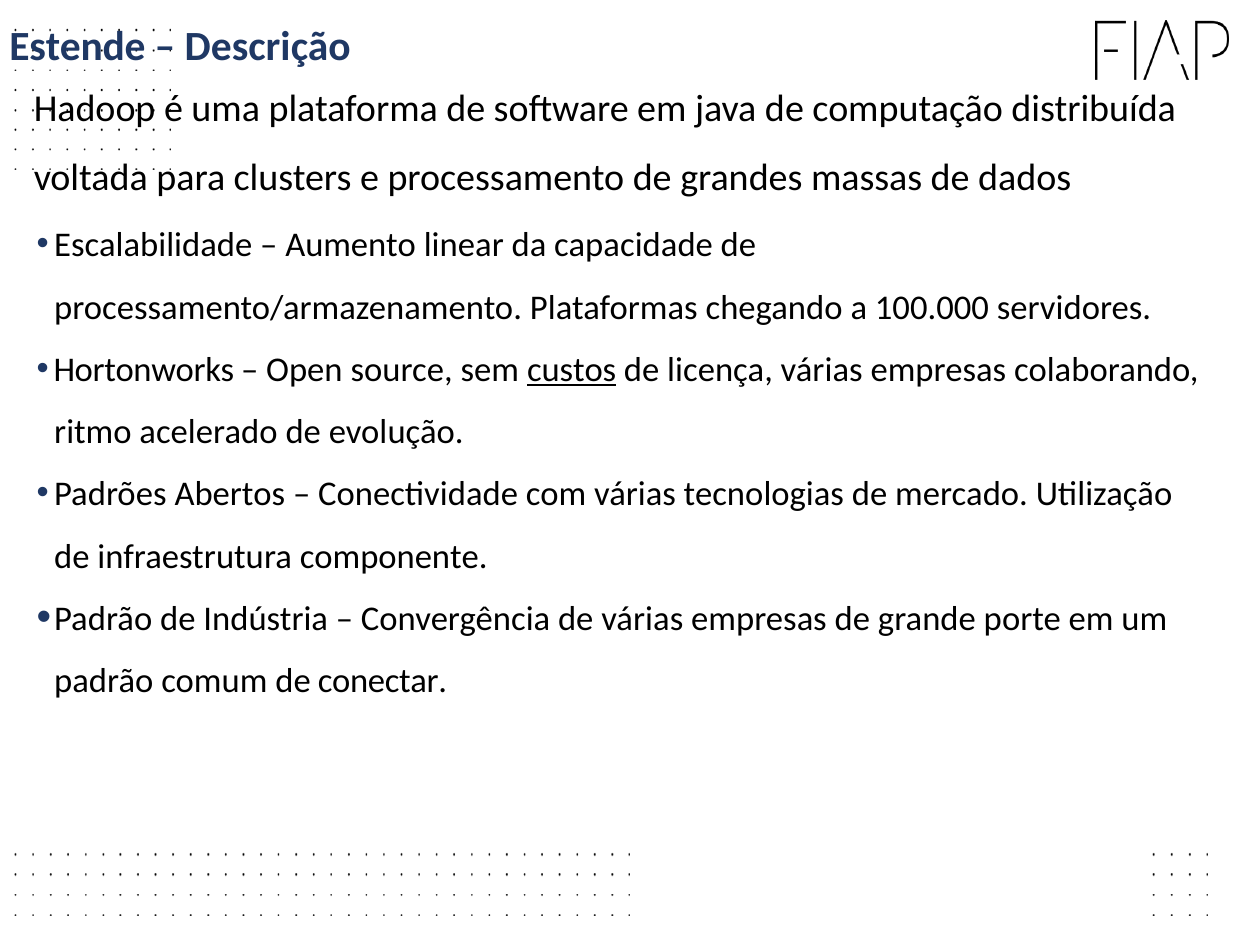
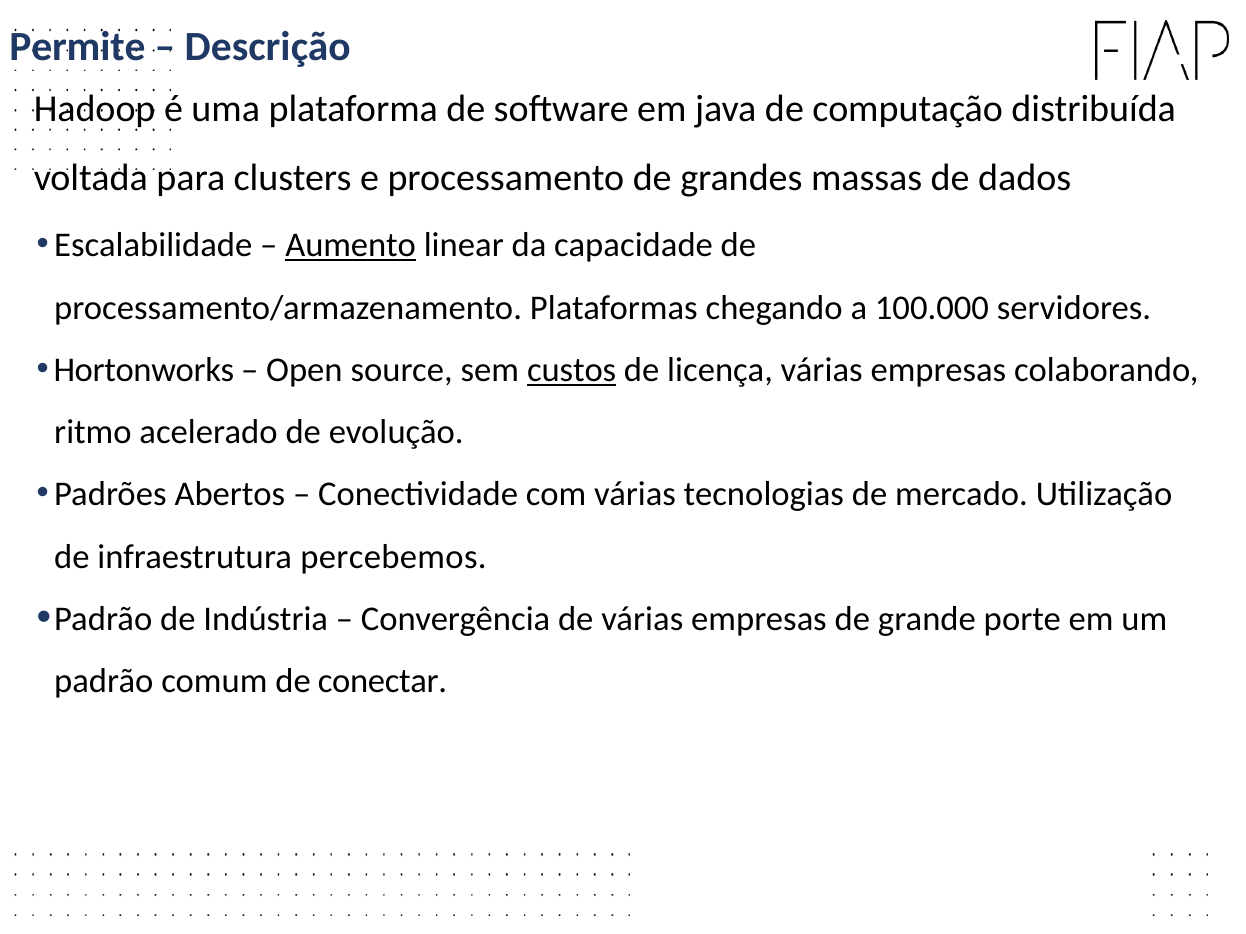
Estende: Estende -> Permite (77, 47)
Aumento underline: none -> present (351, 246)
componente: componente -> percebemos (394, 557)
